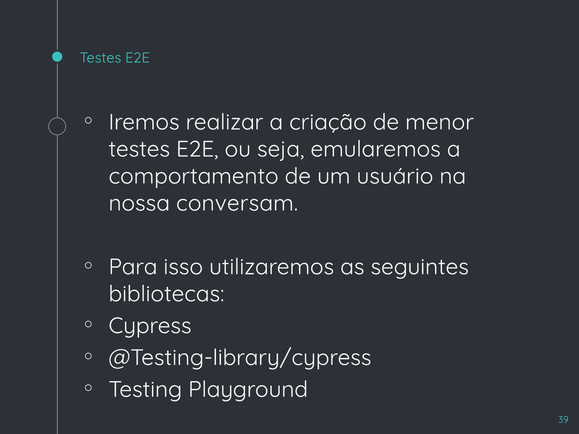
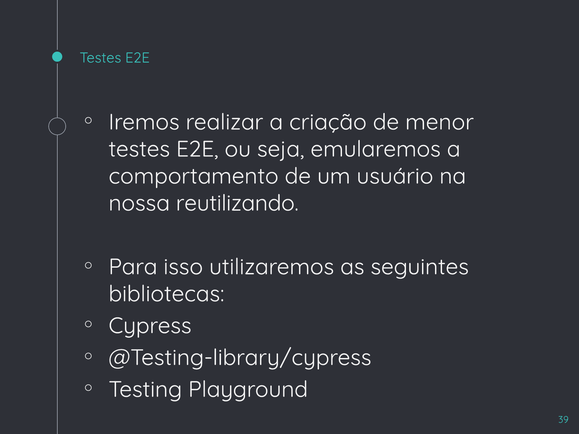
conversam: conversam -> reutilizando (237, 203)
